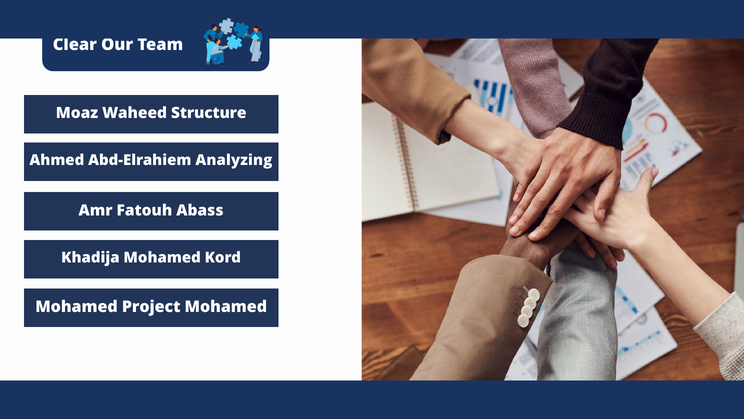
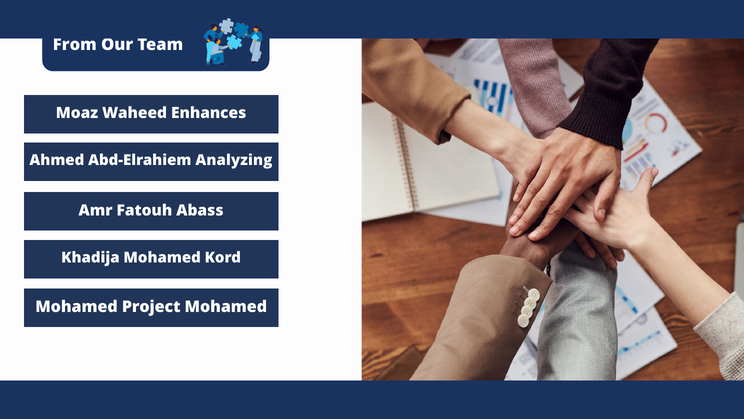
Clear: Clear -> From (75, 45)
Structure: Structure -> Enhances (209, 113)
